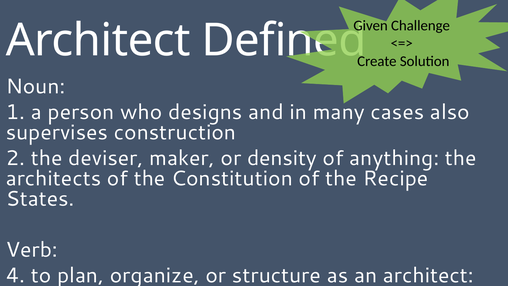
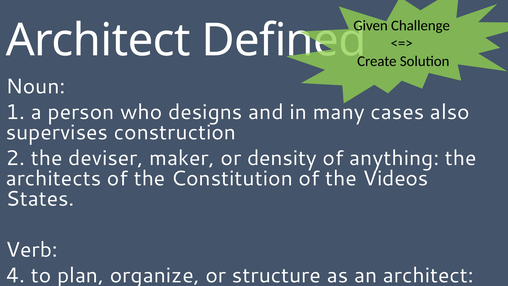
Recipe: Recipe -> Videos (396, 178)
